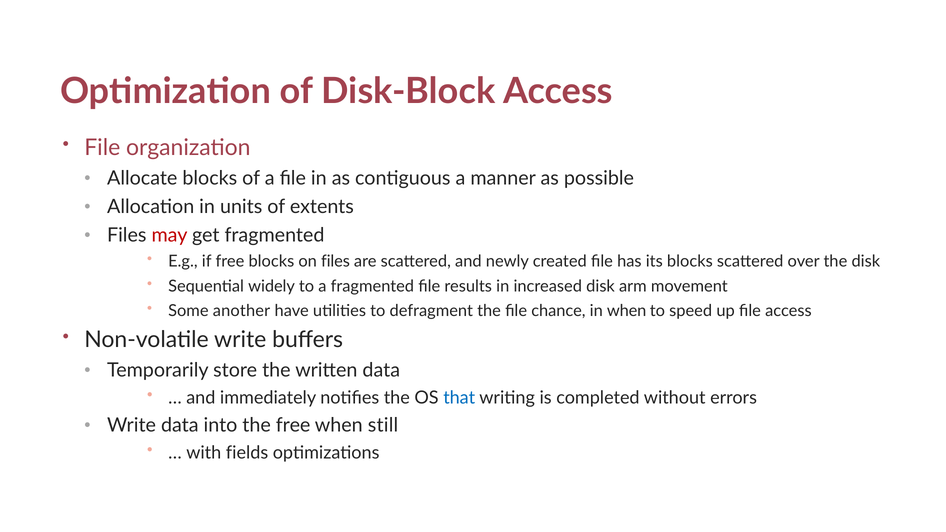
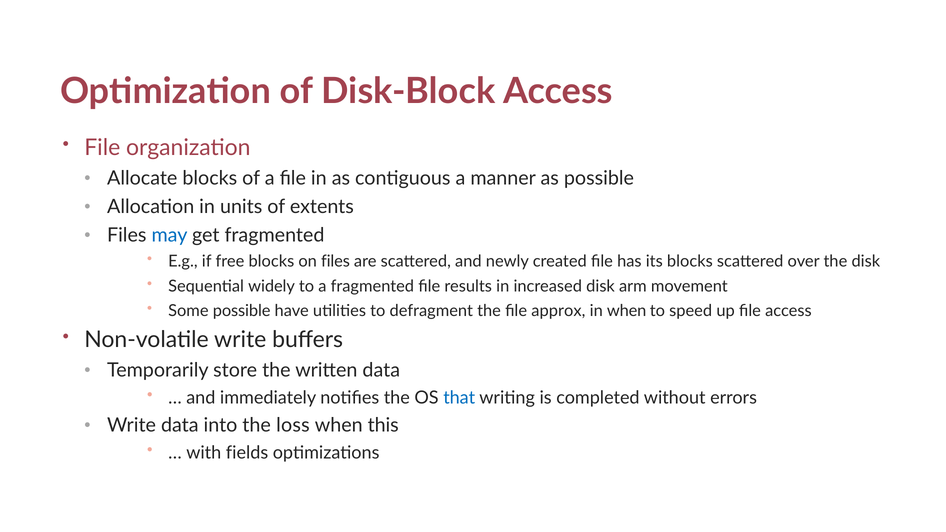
may colour: red -> blue (170, 235)
Some another: another -> possible (242, 311)
chance: chance -> approx (558, 311)
the free: free -> loss (293, 426)
still: still -> this (383, 426)
